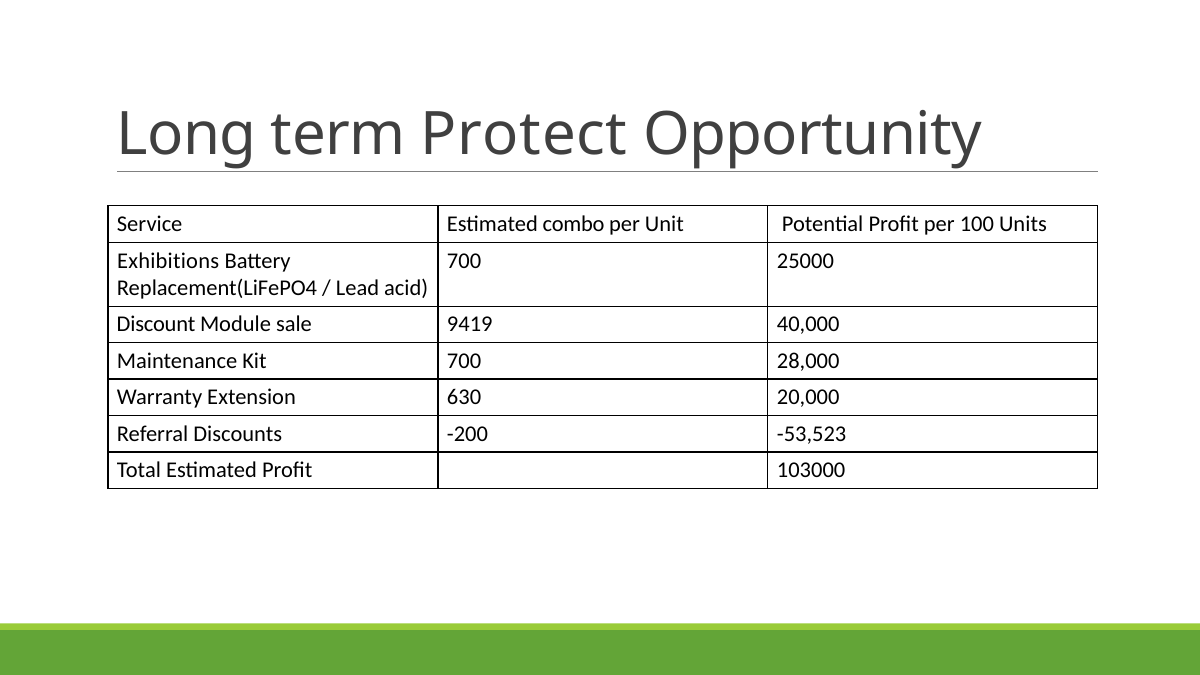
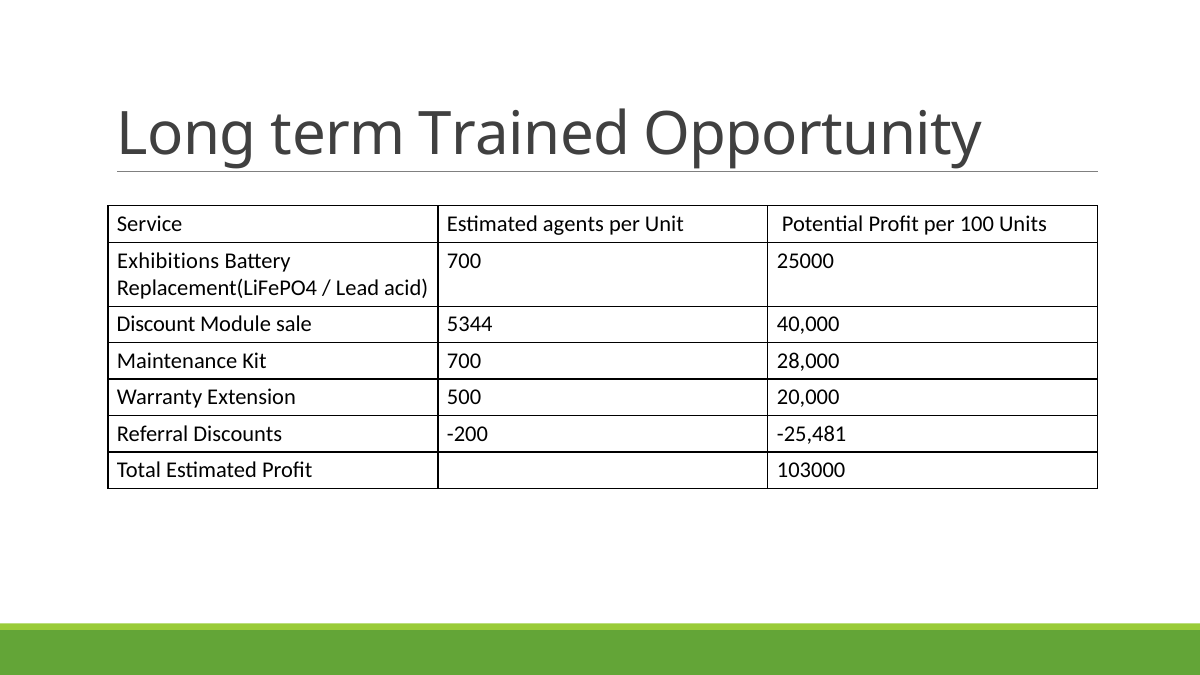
Protect: Protect -> Trained (525, 134)
combo: combo -> agents (573, 224)
9419: 9419 -> 5344 (470, 325)
630: 630 -> 500 (464, 398)
-53,523: -53,523 -> -25,481 (812, 434)
